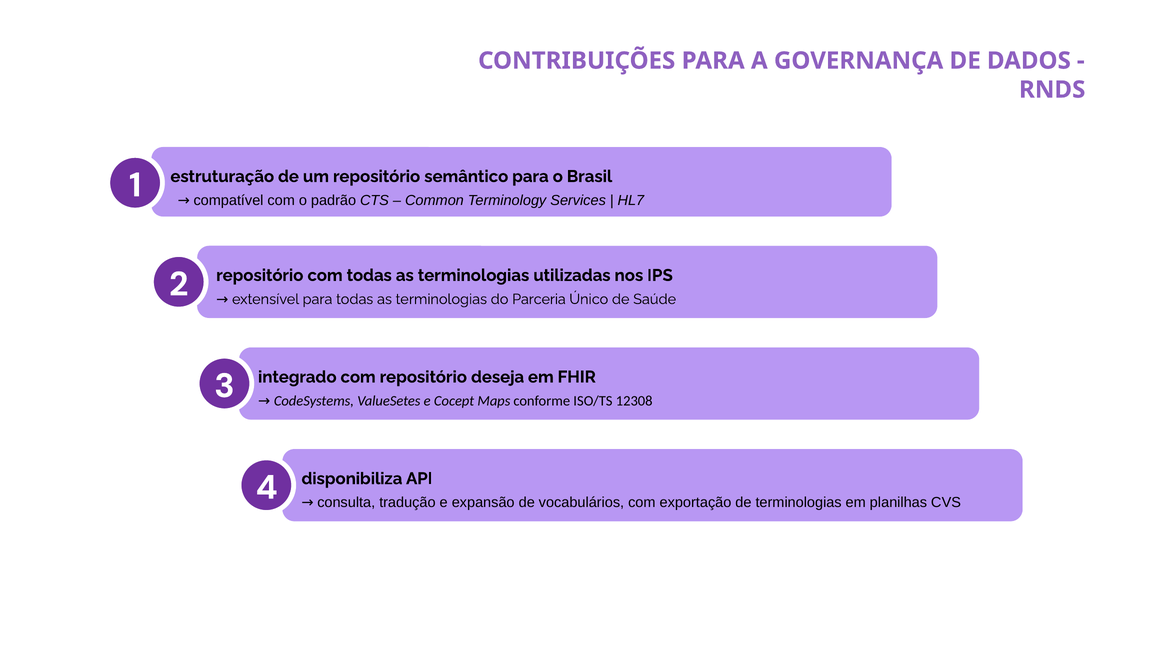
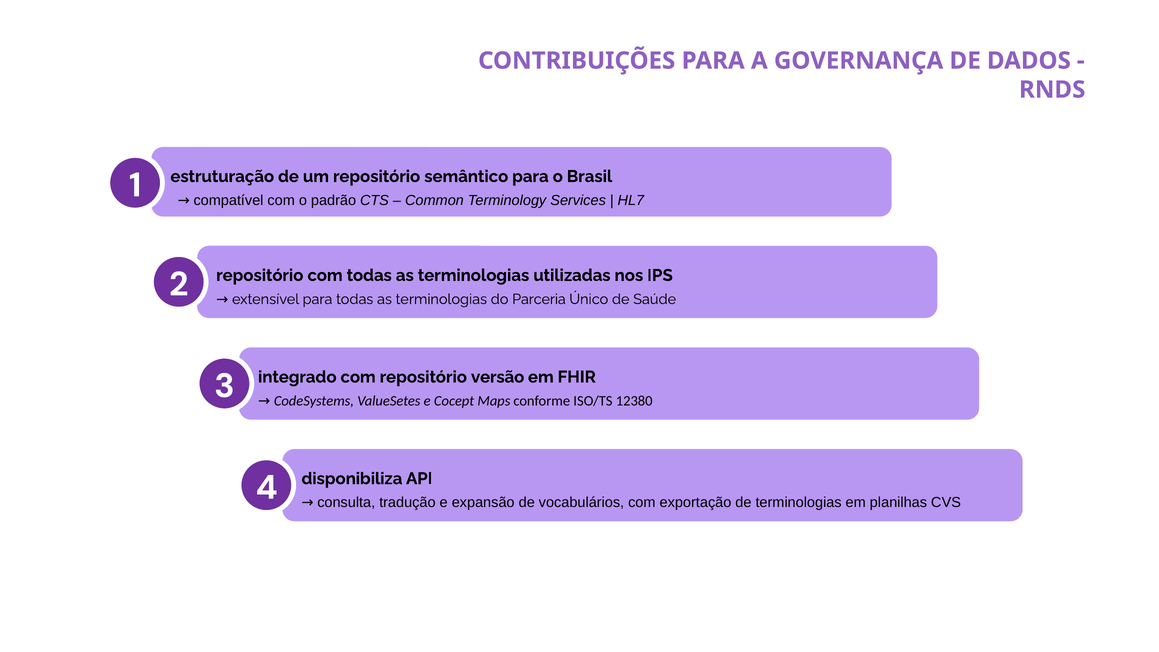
deseja: deseja -> versão (498, 377)
12308: 12308 -> 12380 (634, 401)
